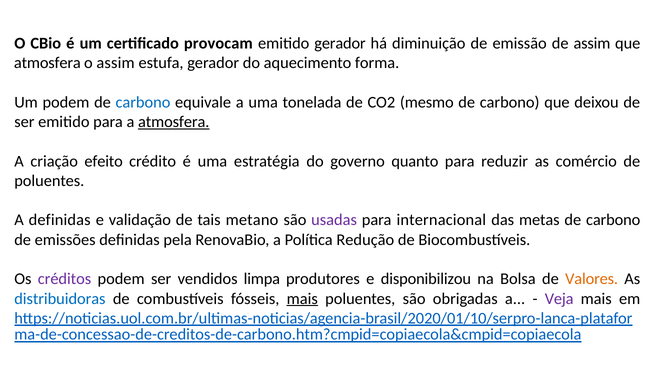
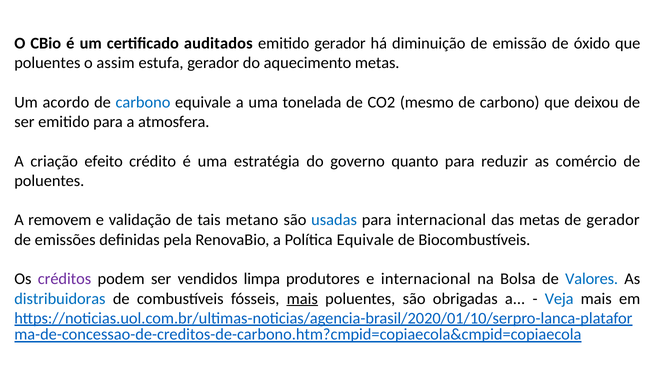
provocam: provocam -> auditados (218, 44)
de assim: assim -> óxido (592, 44)
atmosfera: atmosfera -> poluentes (47, 63)
aquecimento forma: forma -> metas (377, 63)
Um podem: podem -> acordo (66, 102)
atmosfera underline: present -> none (174, 122)
A definidas: definidas -> removem (60, 220)
usadas colour: purple -> blue (334, 220)
metas de carbono: carbono -> gerador (613, 220)
Política Redução: Redução -> Equivale (365, 240)
e disponibilizou: disponibilizou -> internacional (426, 279)
Valores colour: orange -> blue (592, 279)
Veja colour: purple -> blue (559, 299)
